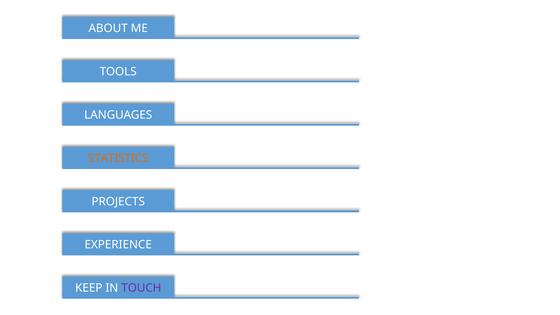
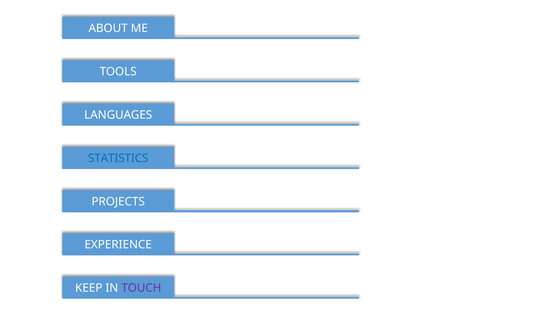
STATISTICS colour: orange -> blue (118, 158)
